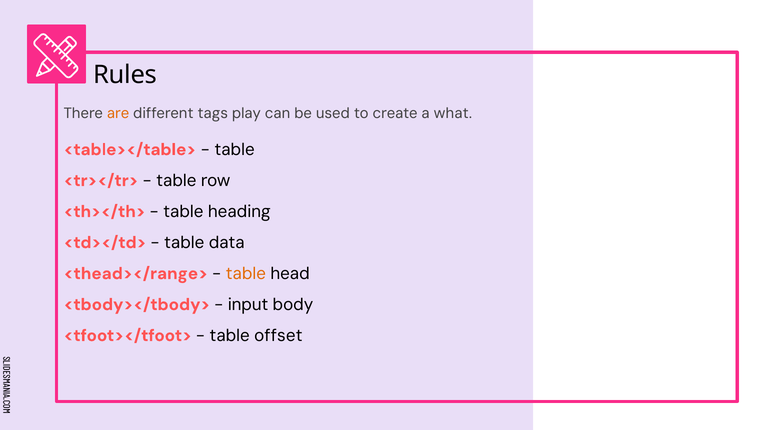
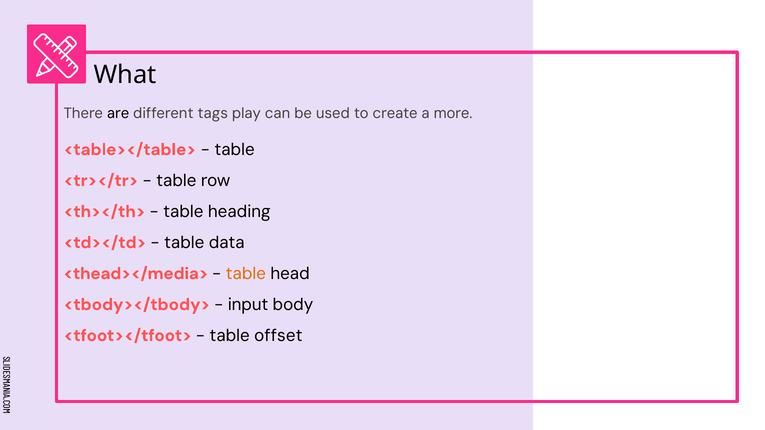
Rules: Rules -> What (125, 75)
are colour: orange -> black (118, 113)
what: what -> more (453, 113)
<thead></range>: <thead></range> -> <thead></media> (136, 274)
